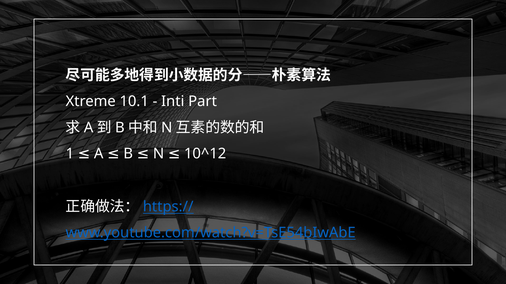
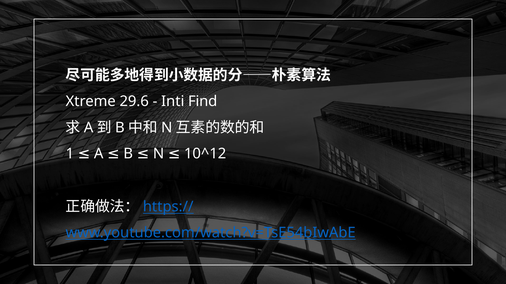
10.1: 10.1 -> 29.6 (134, 102)
Part: Part -> Find (203, 102)
